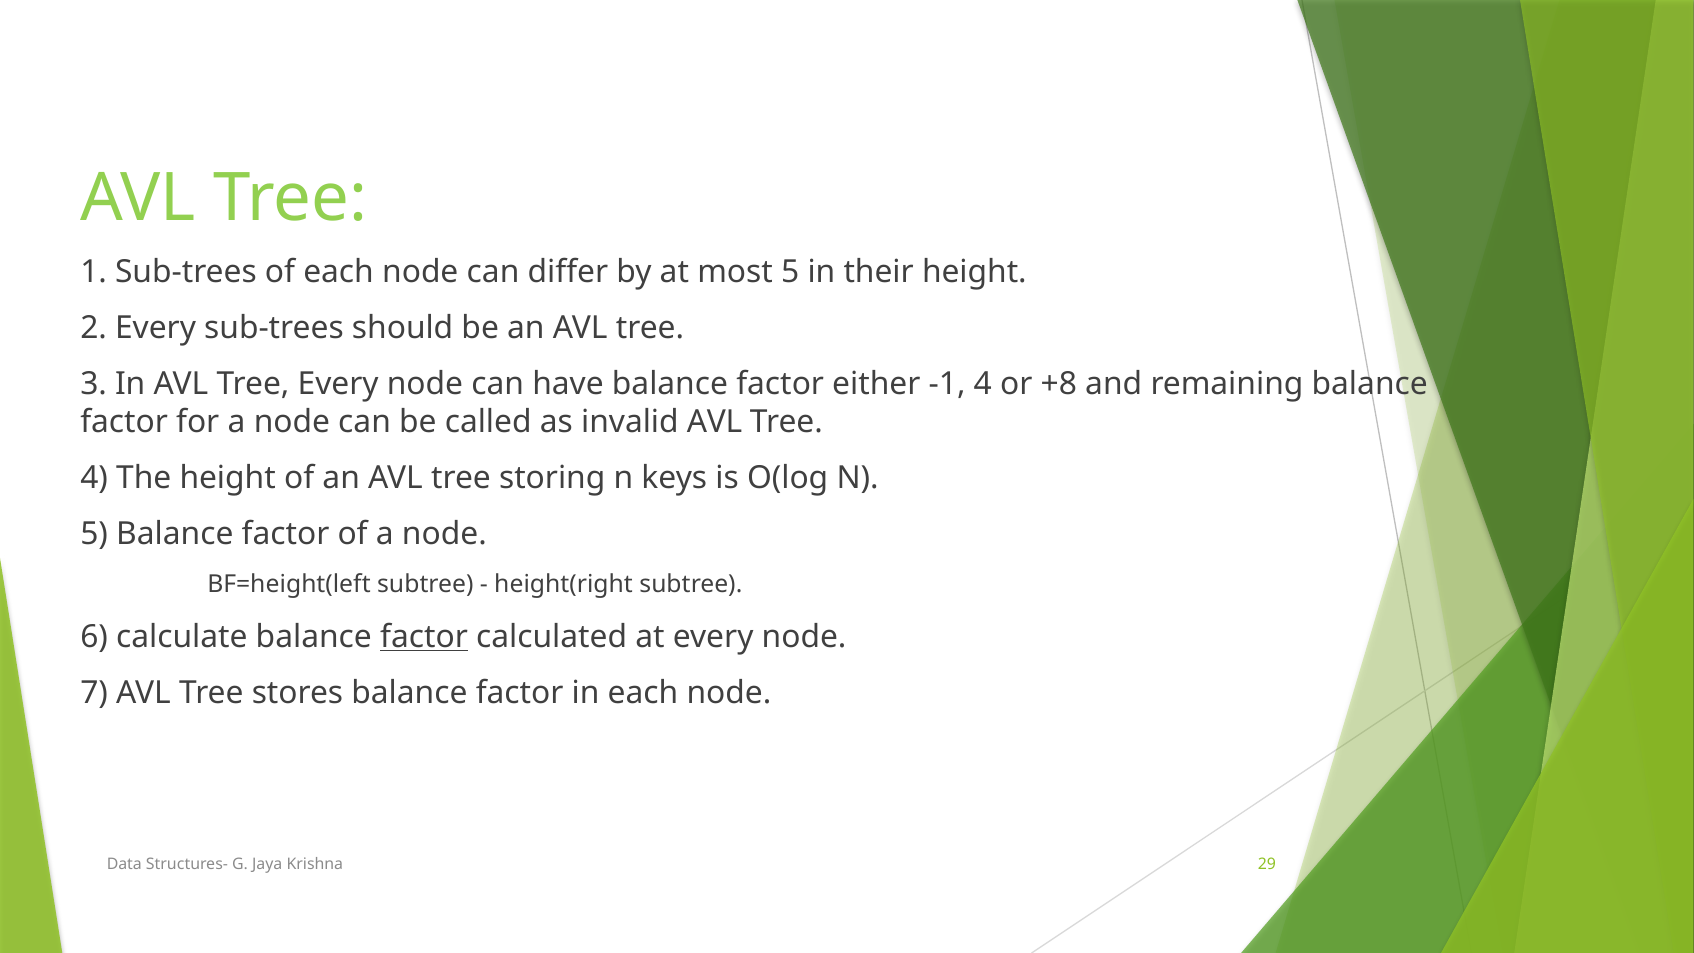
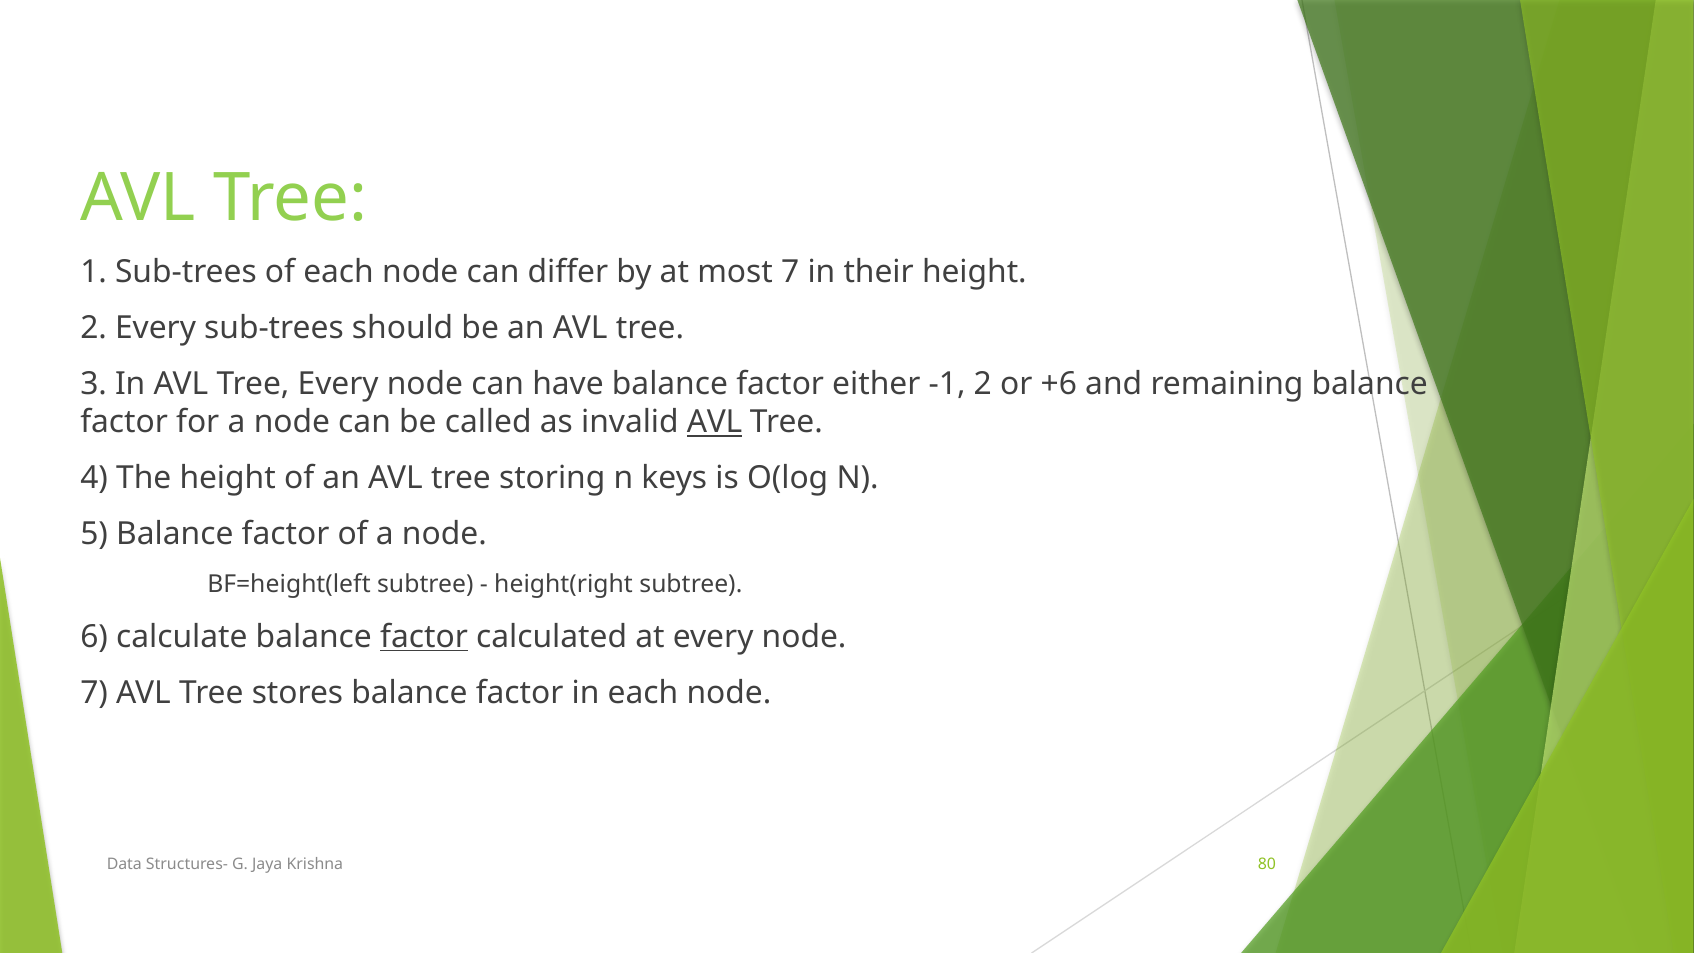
most 5: 5 -> 7 (790, 272)
-1 4: 4 -> 2 (983, 384)
+8: +8 -> +6 (1059, 384)
AVL underline: none -> present (714, 422)
29: 29 -> 80 (1267, 865)
